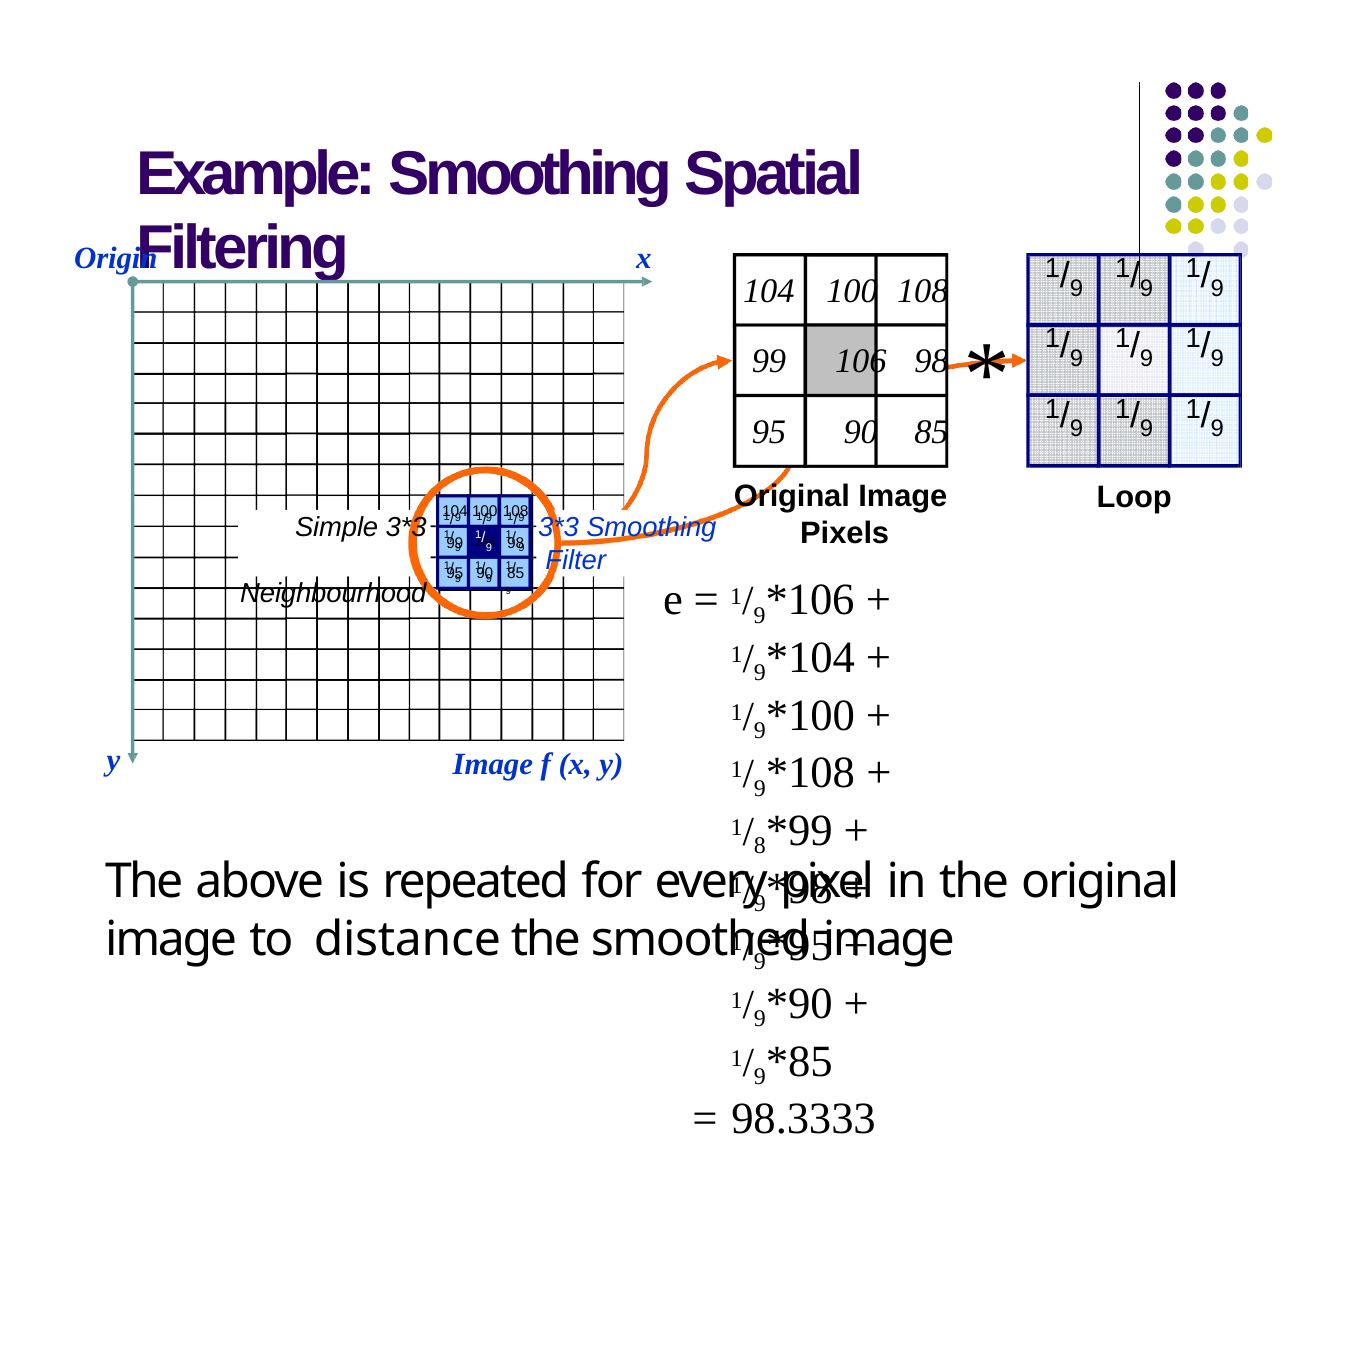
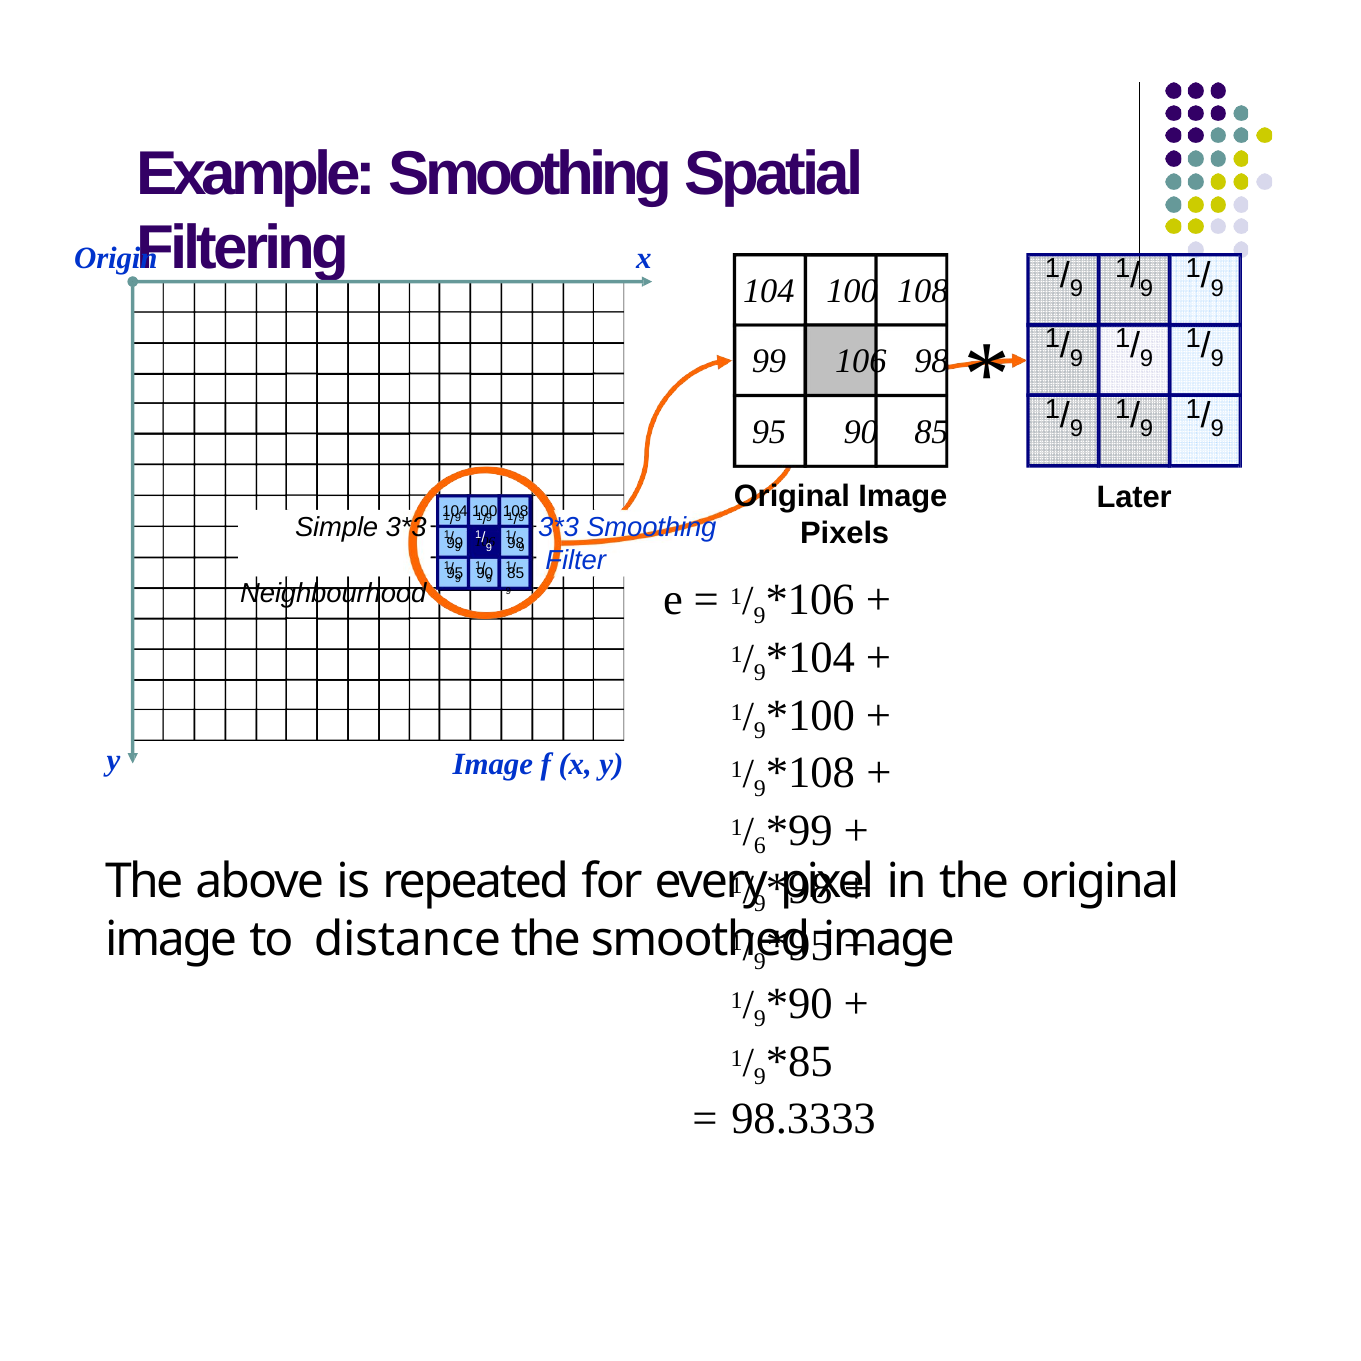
Loop: Loop -> Later (1134, 497)
8: 8 -> 6 (760, 846)
